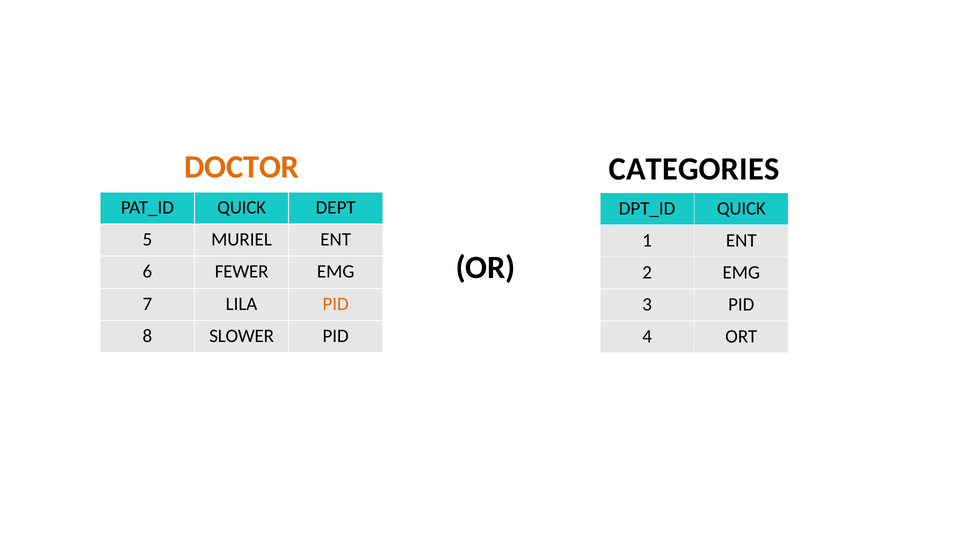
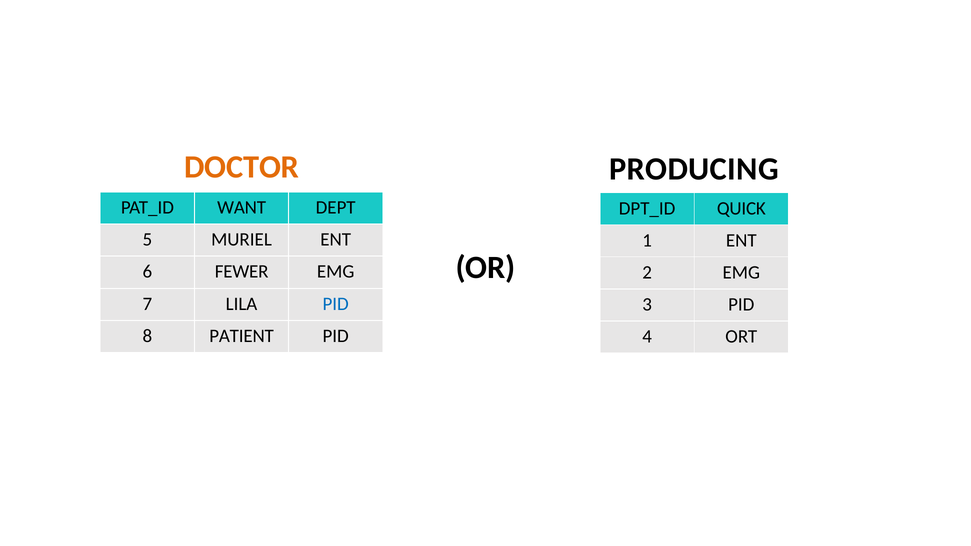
CATEGORIES: CATEGORIES -> PRODUCING (694, 169)
QUICK: QUICK -> WANT (242, 208)
PID colour: orange -> blue (336, 304)
SLOWER: SLOWER -> PATIENT (242, 336)
